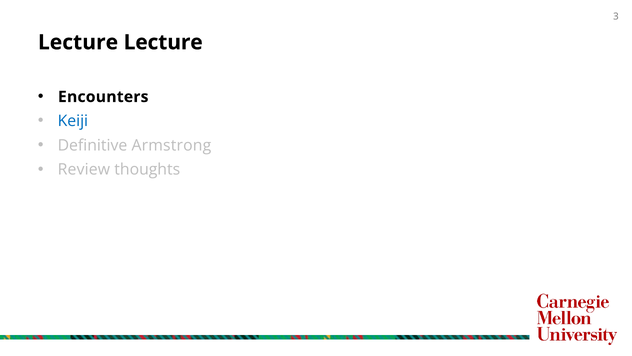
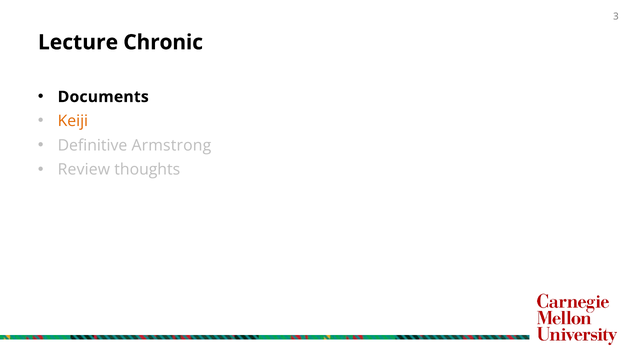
Lecture Lecture: Lecture -> Chronic (163, 42)
Encounters: Encounters -> Documents (103, 97)
Keiji colour: blue -> orange (73, 121)
